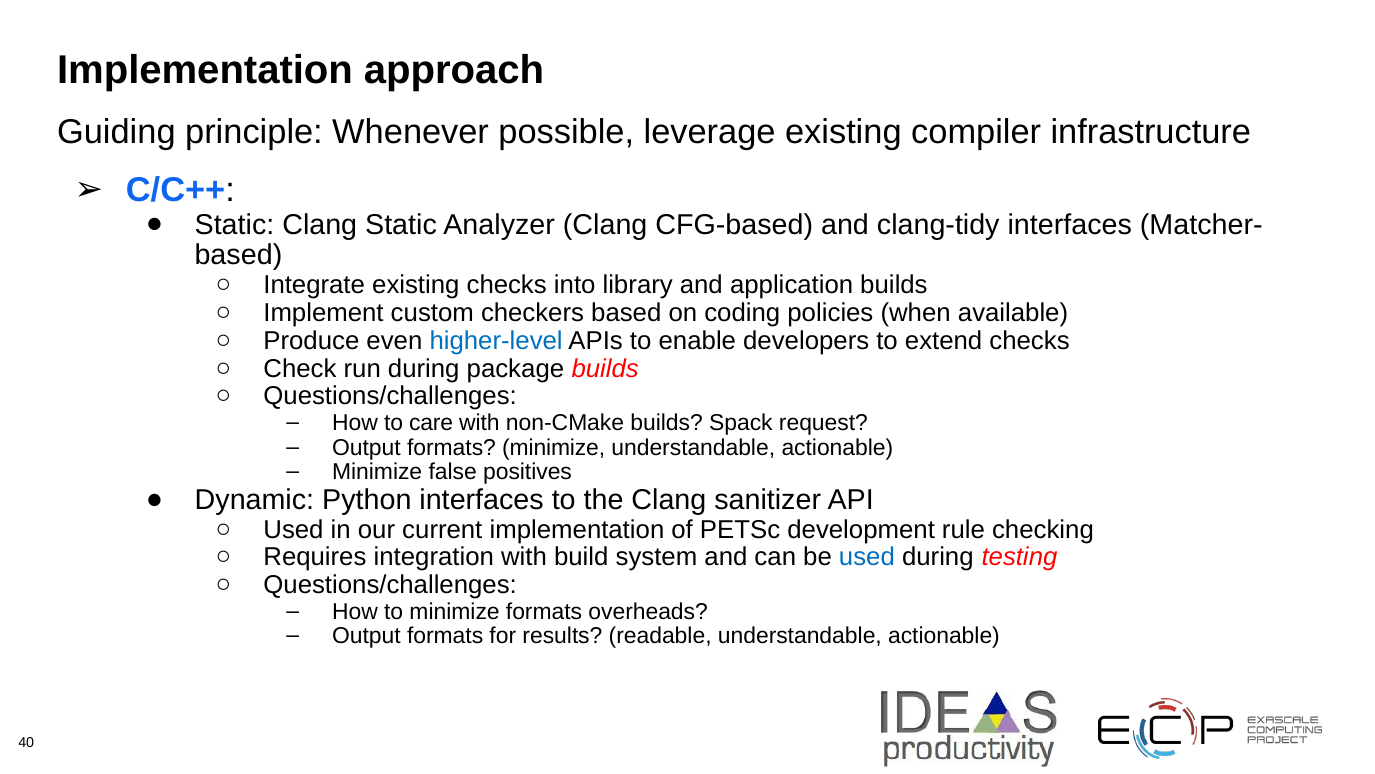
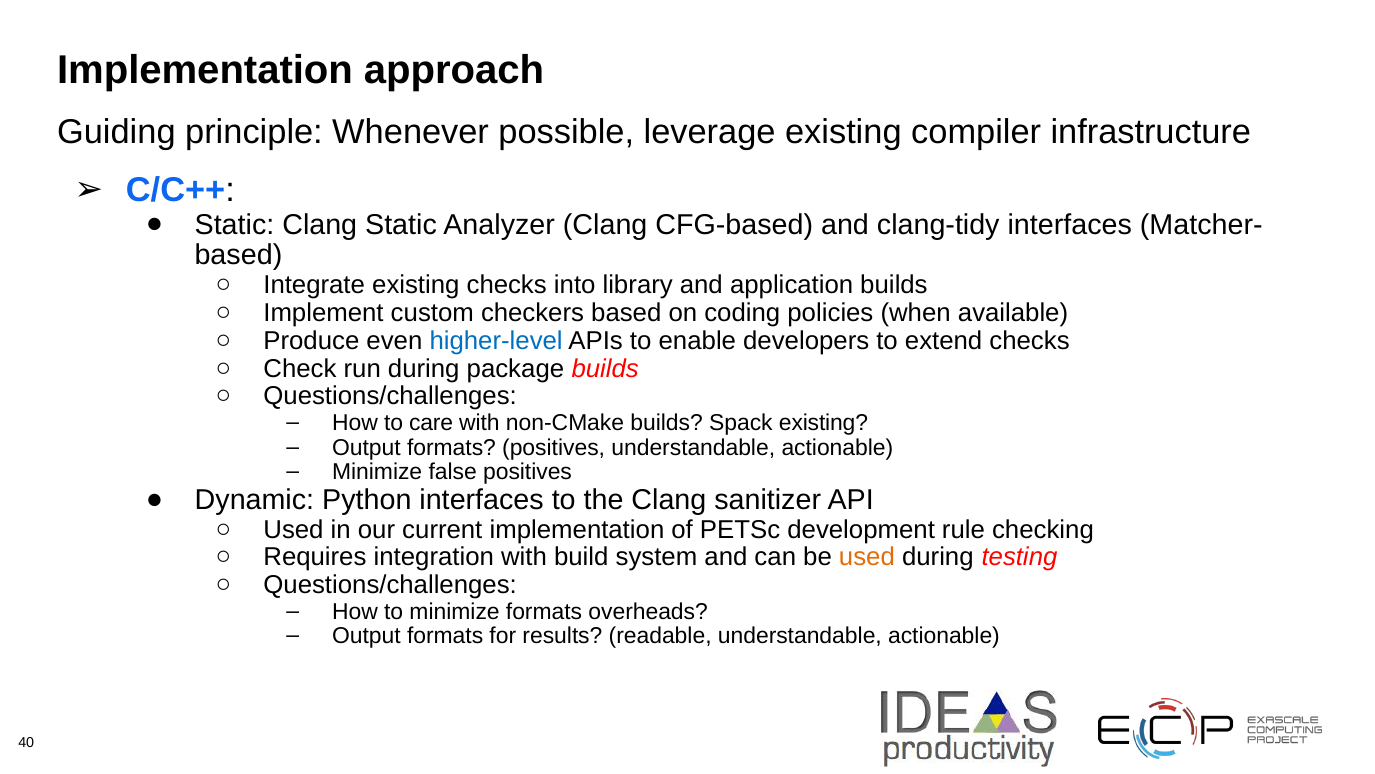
Spack request: request -> existing (823, 423)
formats minimize: minimize -> positives (554, 447)
used colour: blue -> orange (867, 557)
